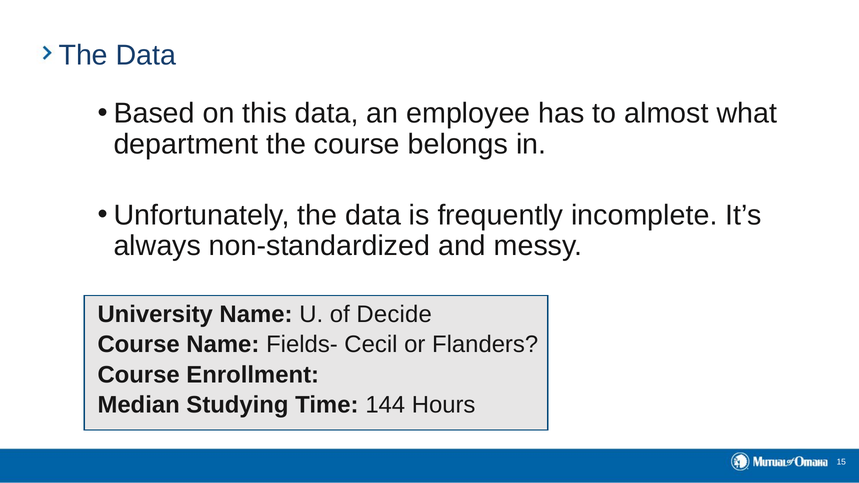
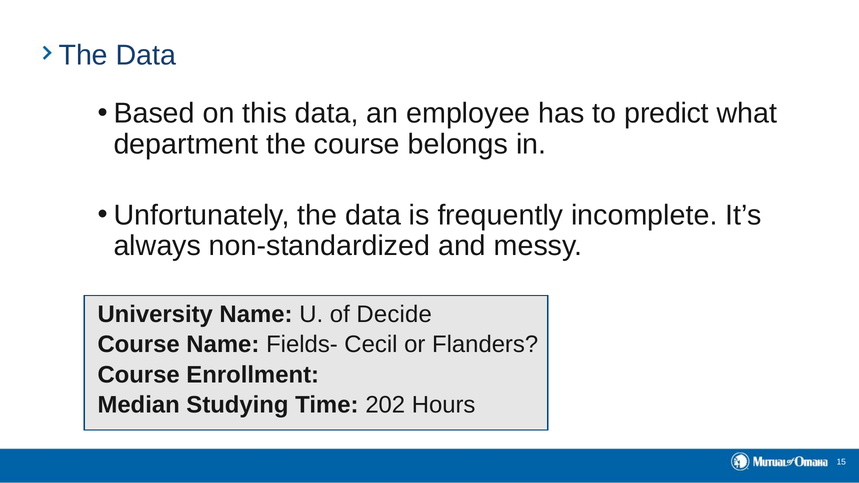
almost: almost -> predict (667, 114)
144: 144 -> 202 (385, 405)
